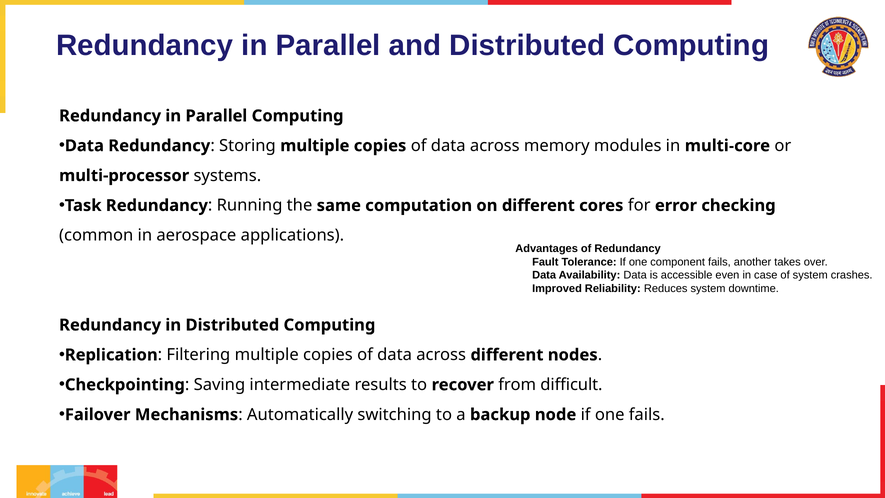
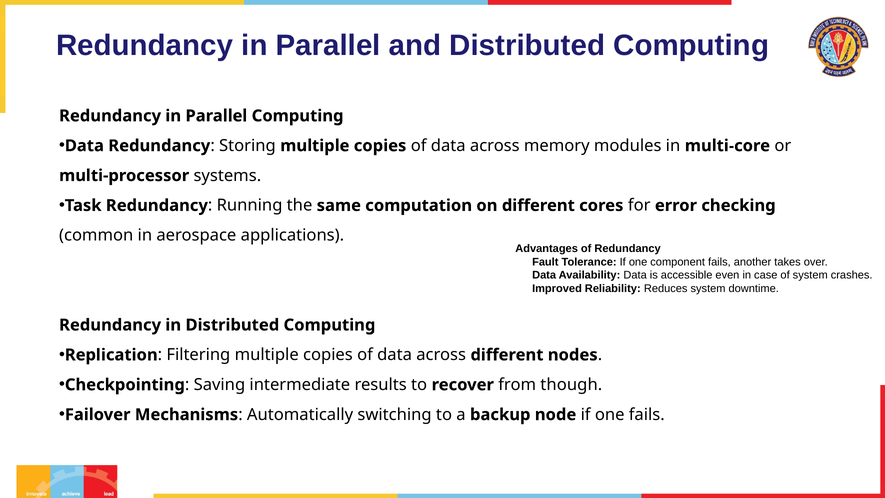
difficult: difficult -> though (571, 385)
